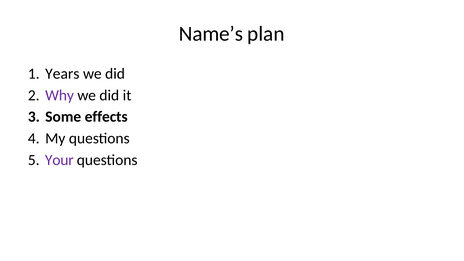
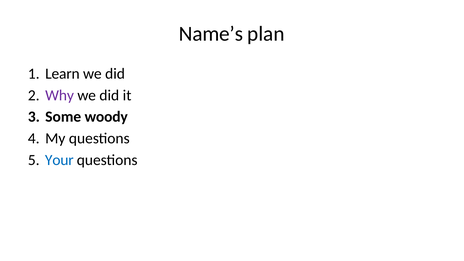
Years: Years -> Learn (62, 74)
effects: effects -> woody (106, 117)
Your colour: purple -> blue (59, 160)
